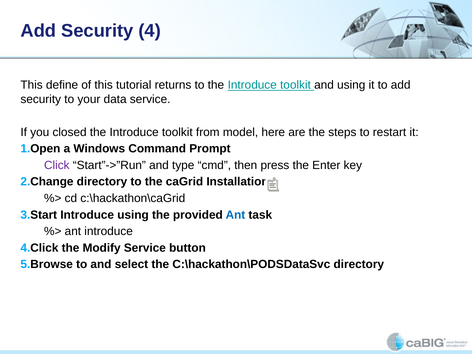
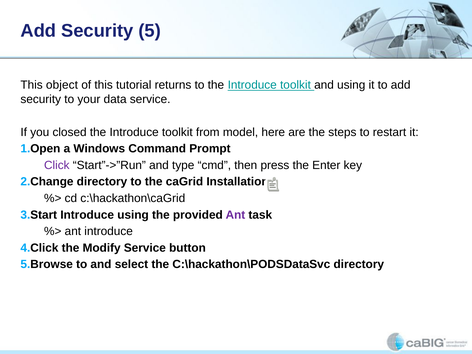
4: 4 -> 5 (150, 31)
define: define -> object (62, 85)
Ant colour: blue -> purple (235, 215)
